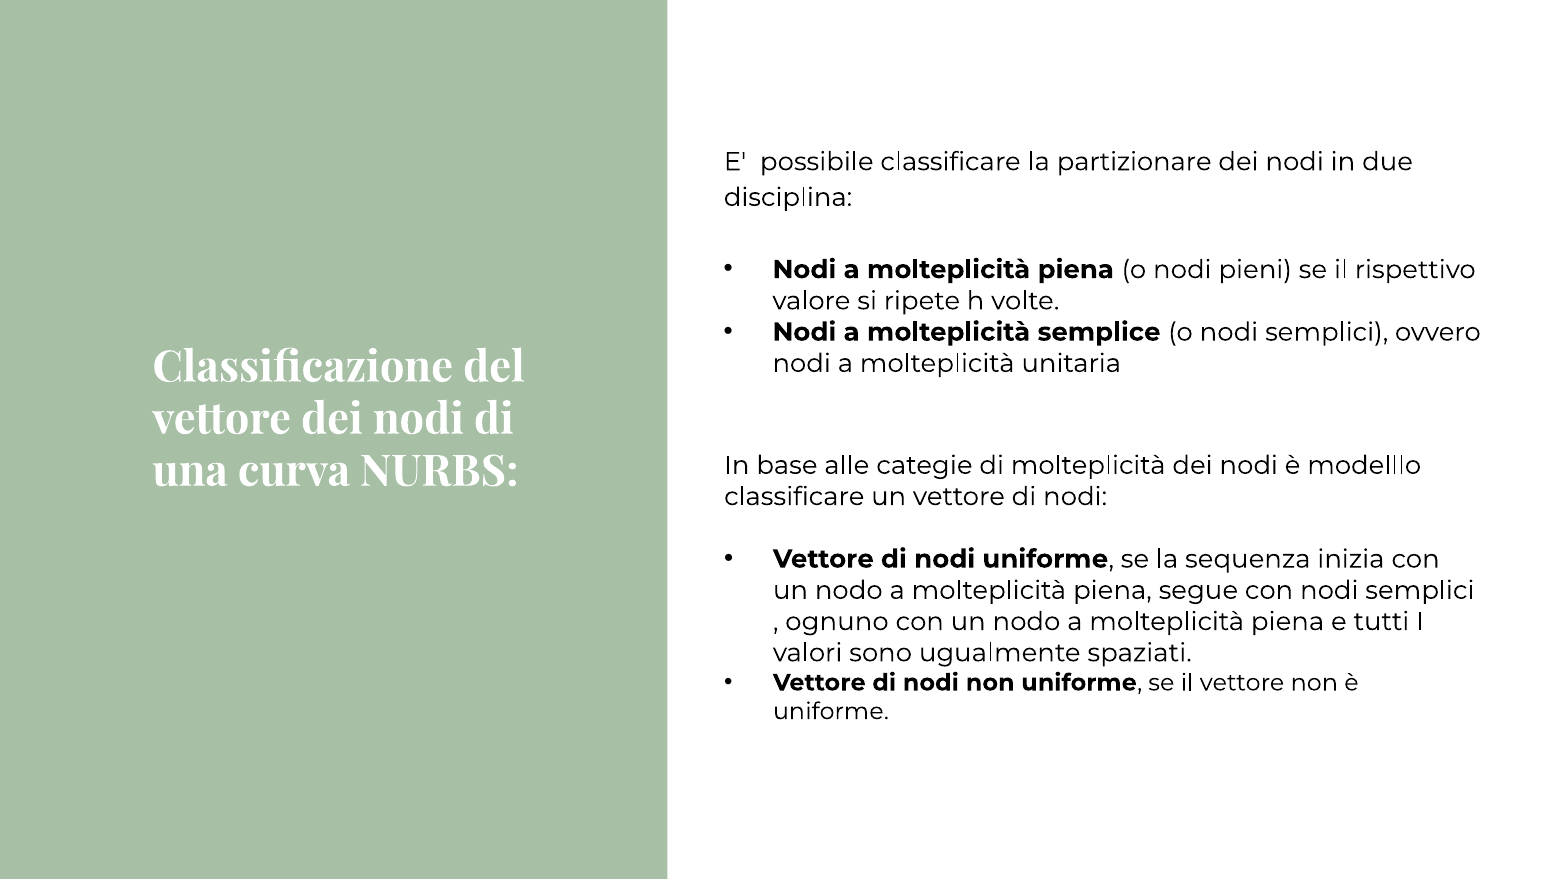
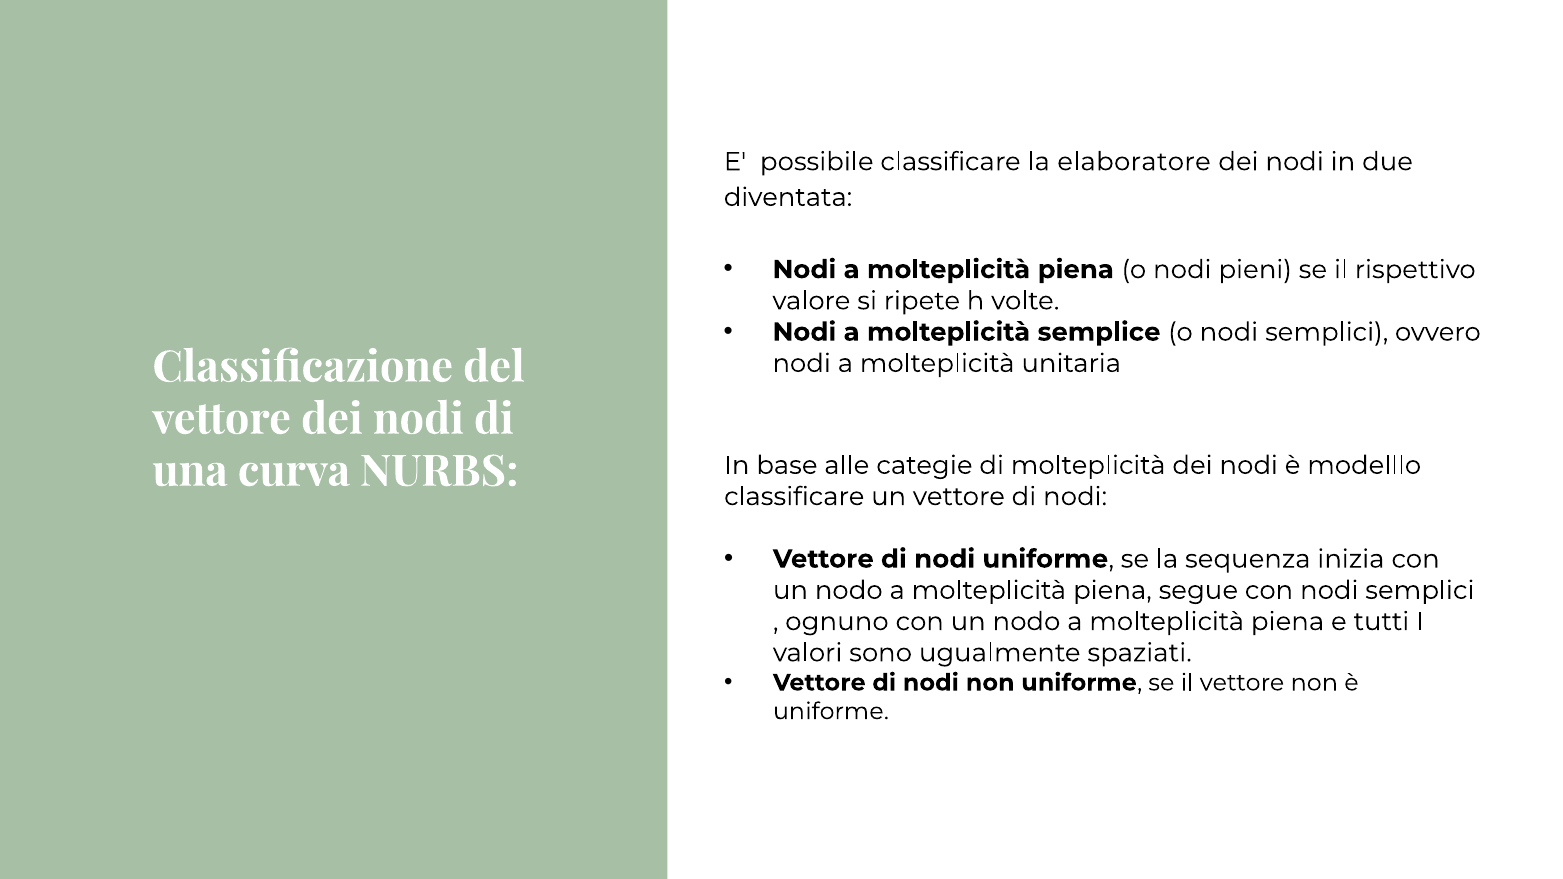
partizionare: partizionare -> elaboratore (1134, 162)
disciplina: disciplina -> diventata (788, 197)
